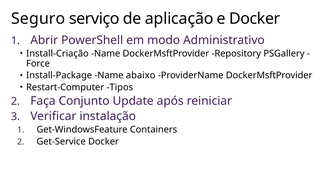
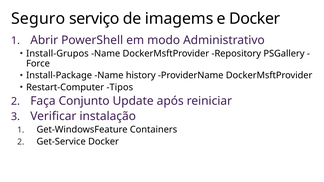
aplicação: aplicação -> imagems (179, 19)
Install-Criação: Install-Criação -> Install-Grupos (57, 54)
abaixo: abaixo -> history (141, 76)
